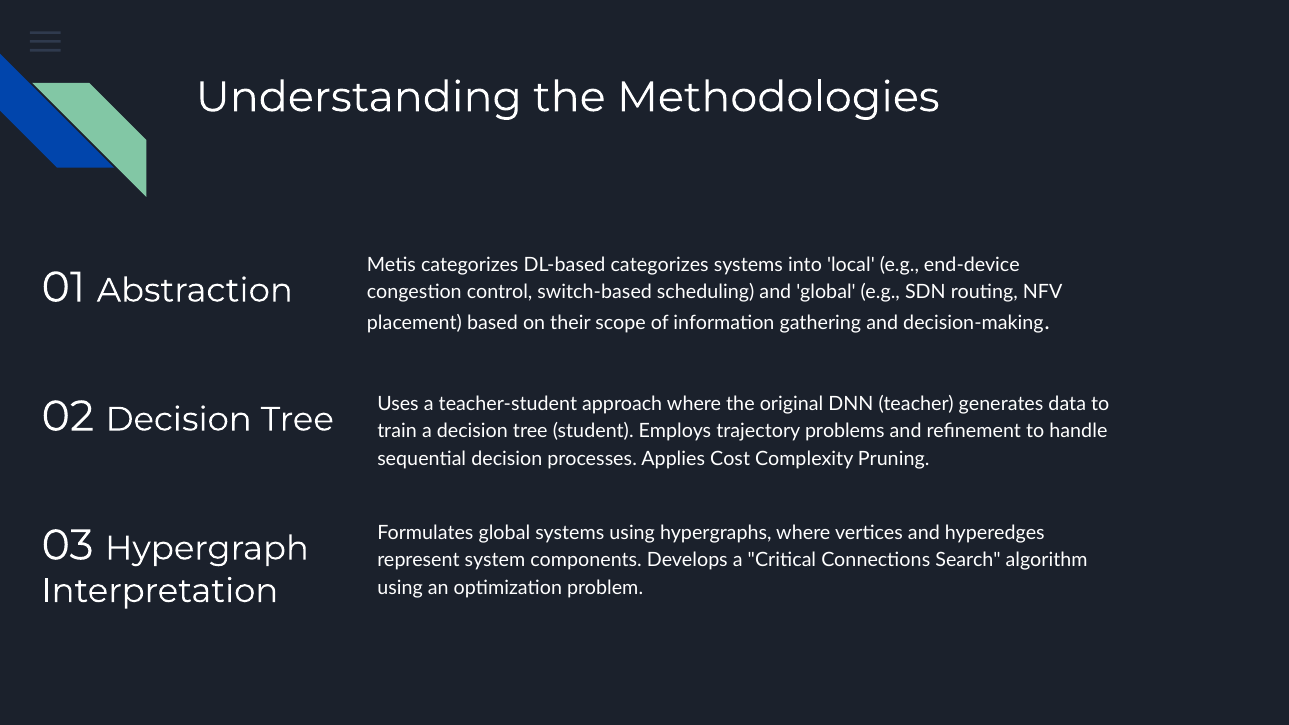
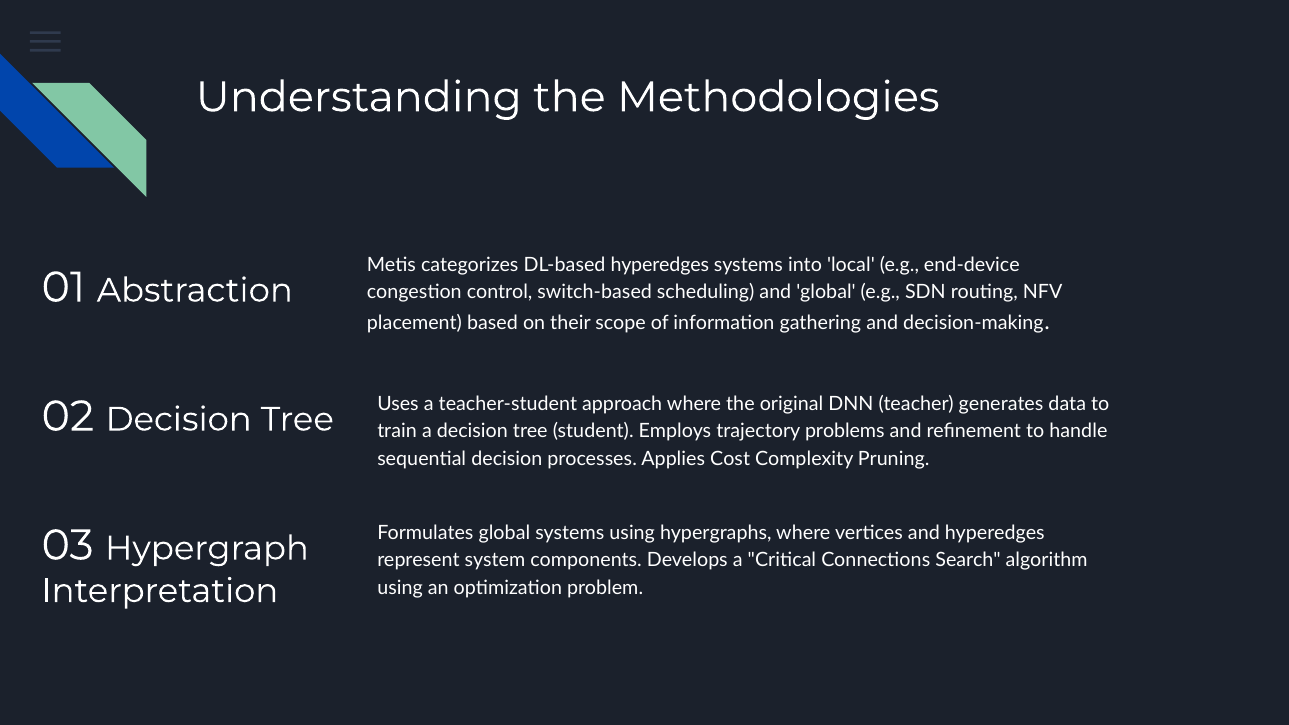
DL-based categorizes: categorizes -> hyperedges (660, 265)
